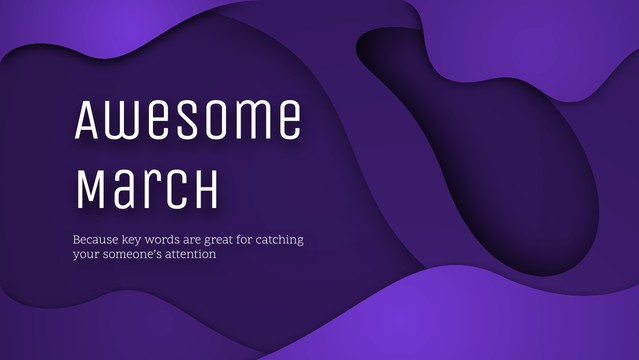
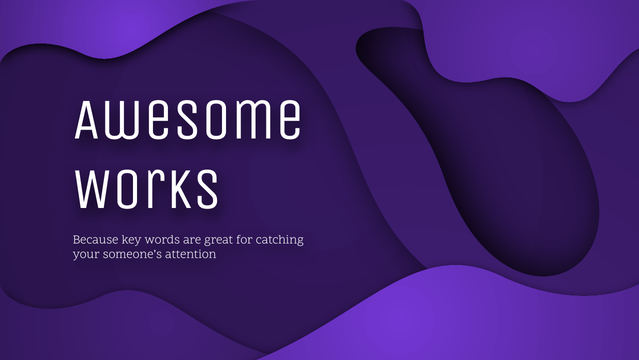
March: March -> Works (147, 189)
